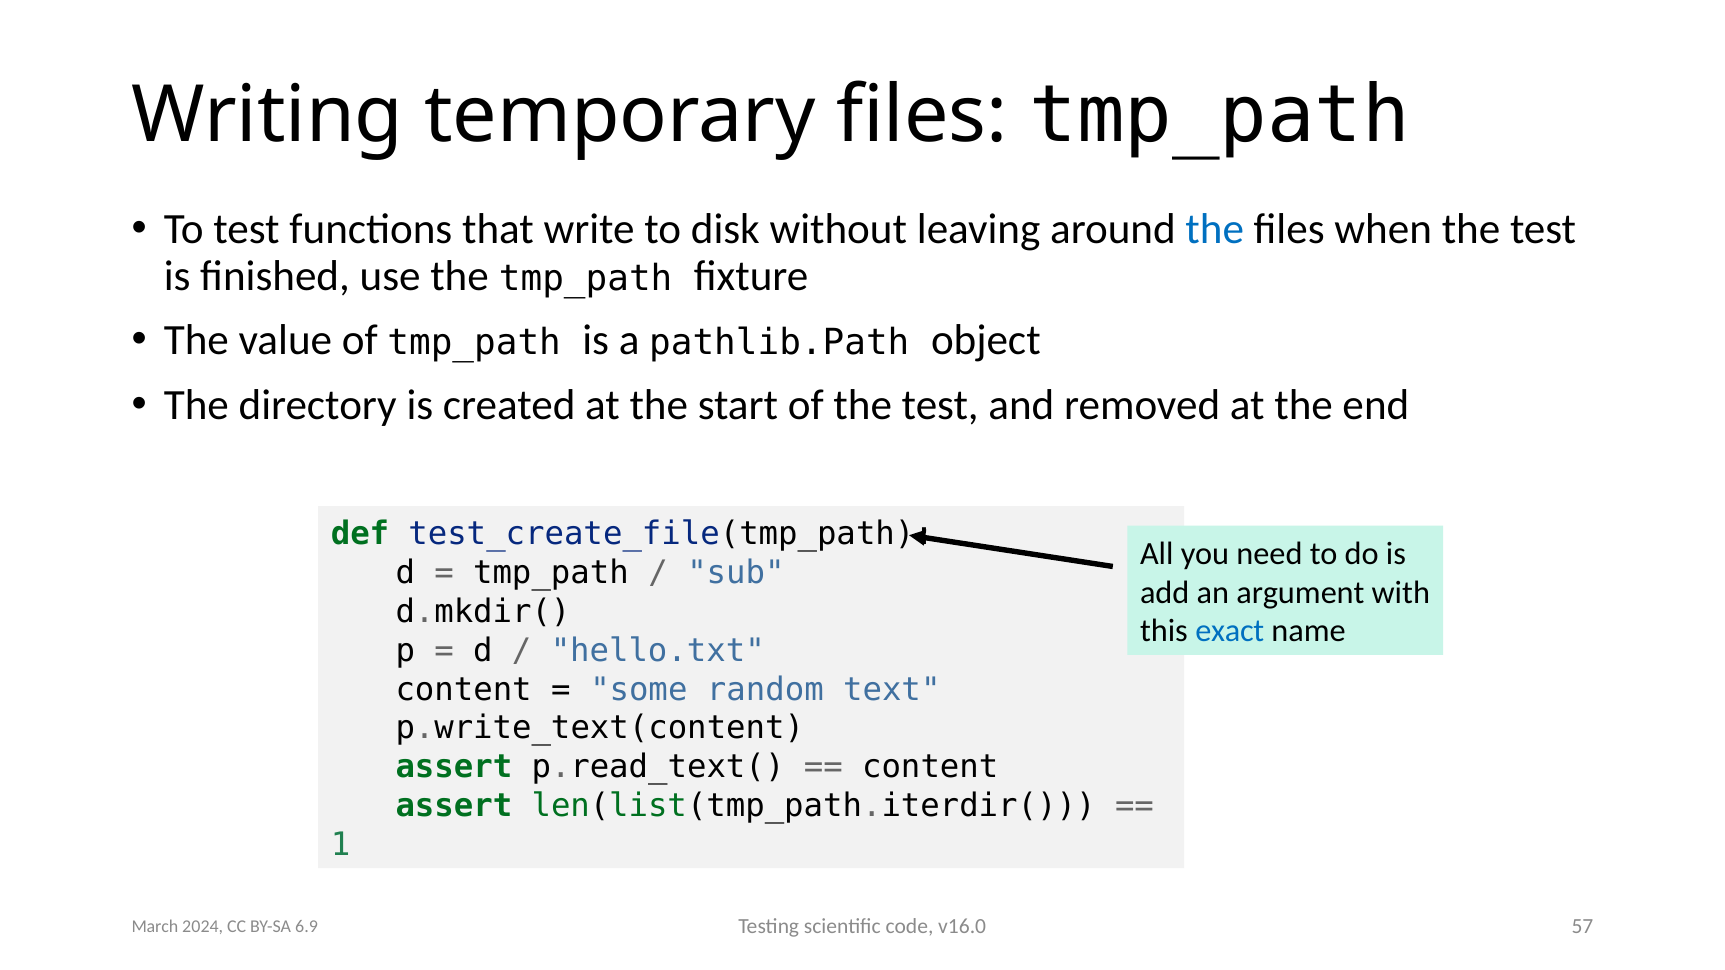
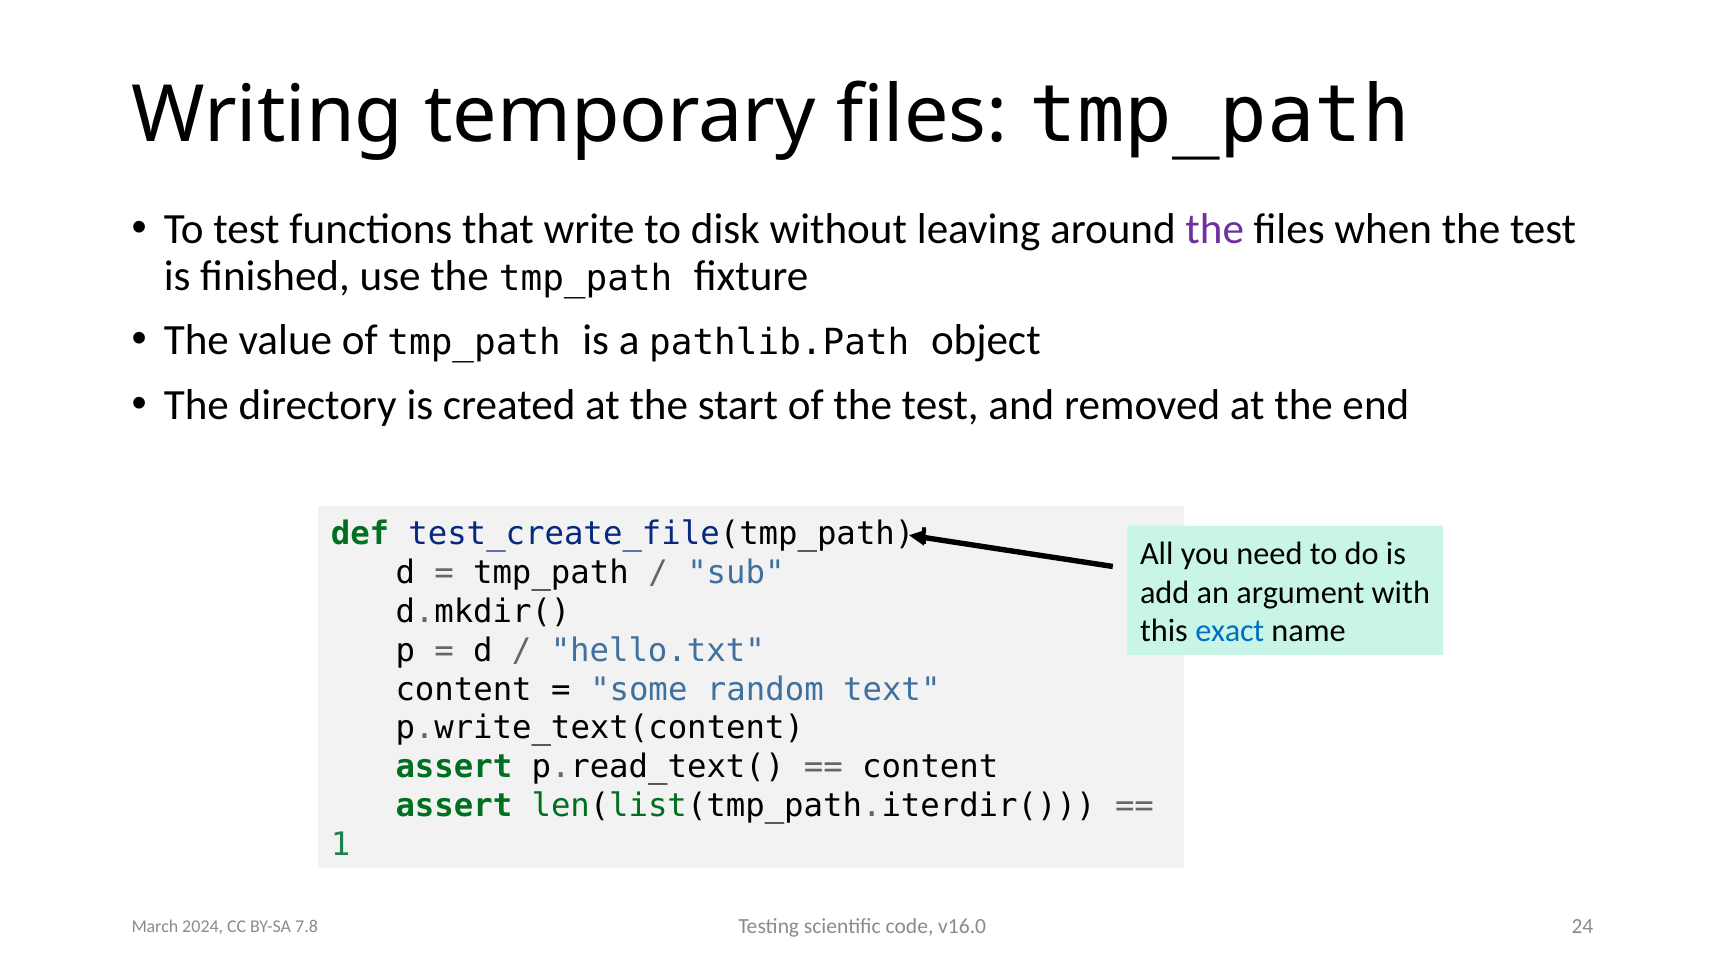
the colour: blue -> purple (1215, 229)
57: 57 -> 24 (1583, 926)
6.9: 6.9 -> 7.8 (307, 926)
